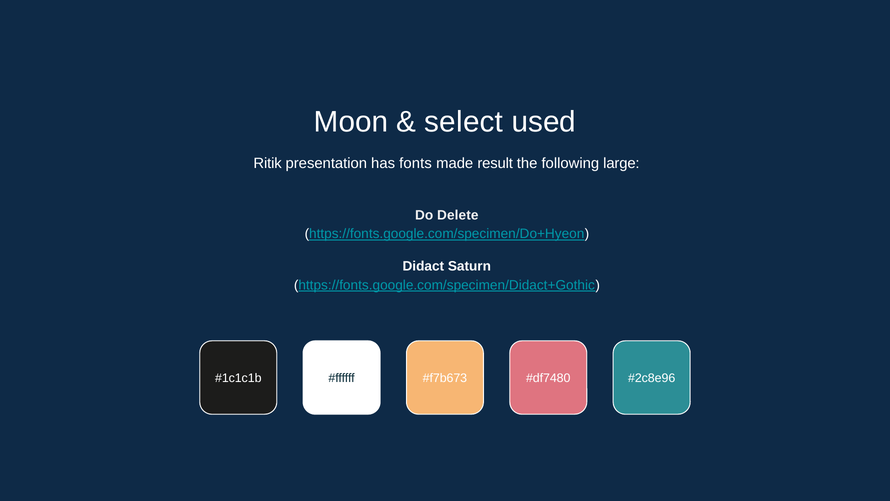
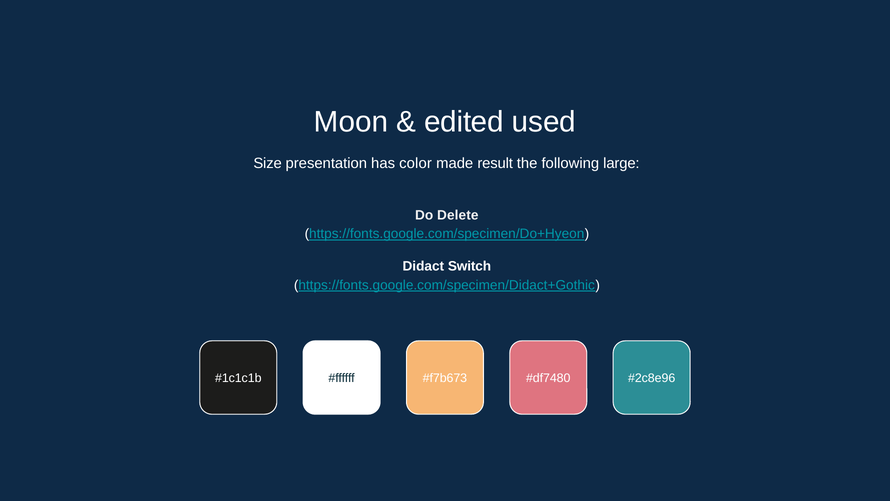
select: select -> edited (464, 122)
Ritik: Ritik -> Size (268, 163)
fonts: fonts -> color (415, 163)
Saturn: Saturn -> Switch (469, 266)
